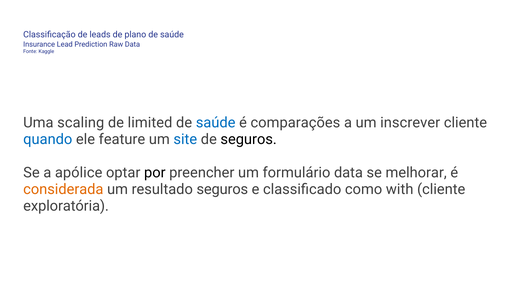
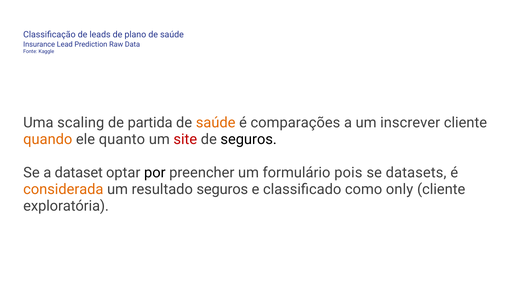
limited: limited -> partida (150, 123)
saúde colour: blue -> orange (216, 123)
quando colour: blue -> orange (48, 139)
feature: feature -> quanto (122, 139)
site colour: blue -> red (185, 139)
apólice: apólice -> dataset (79, 173)
formulário data: data -> pois (348, 173)
melhorar: melhorar -> datasets (416, 173)
with: with -> only (400, 189)
